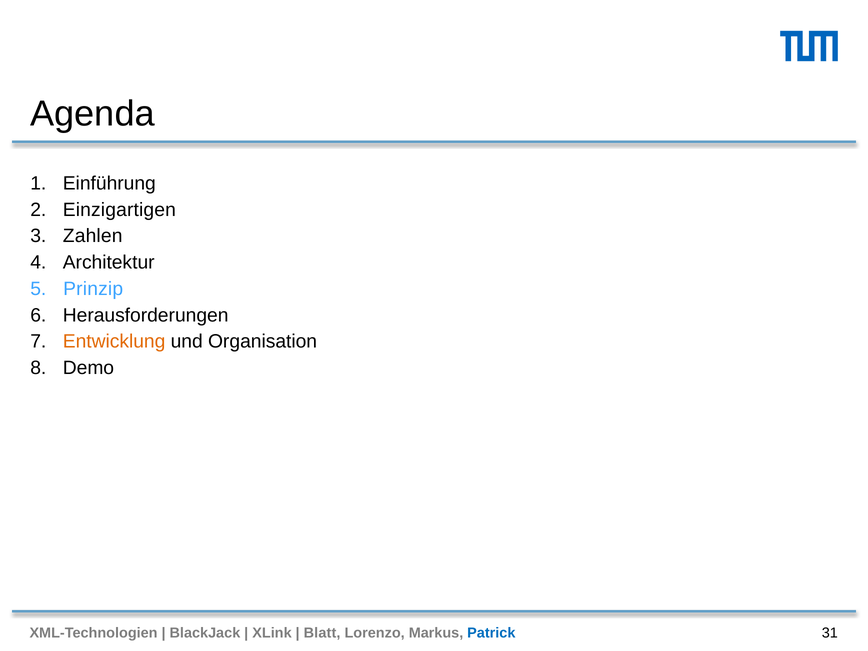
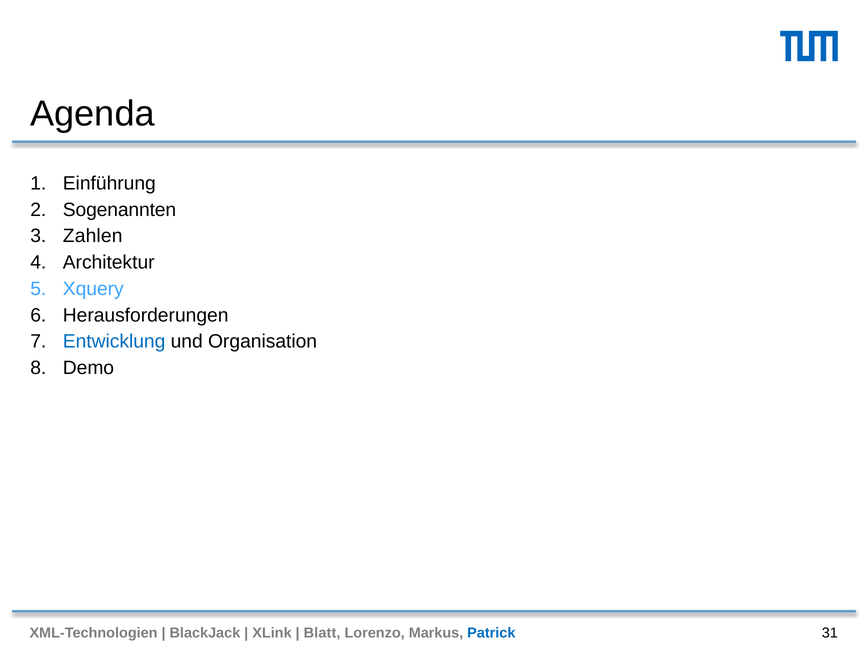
Einzigartigen: Einzigartigen -> Sogenannten (120, 210)
Prinzip: Prinzip -> Xquery (93, 289)
Entwicklung colour: orange -> blue (114, 341)
